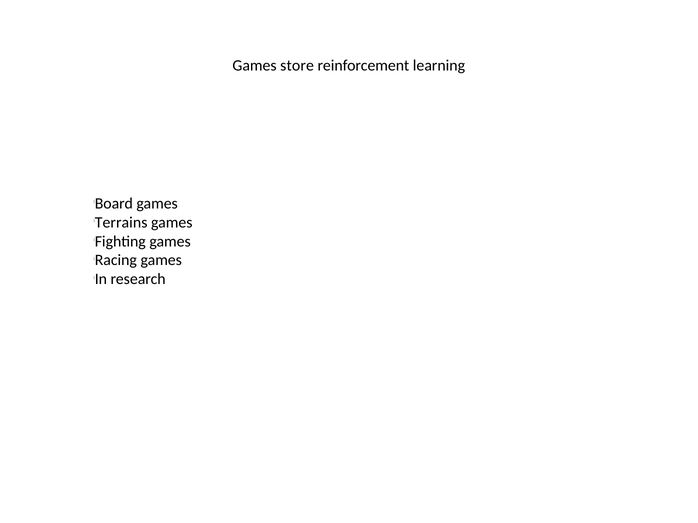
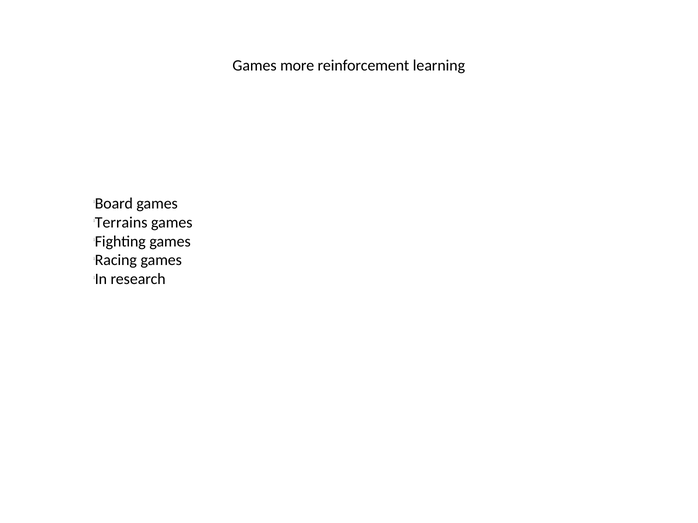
store: store -> more (297, 66)
